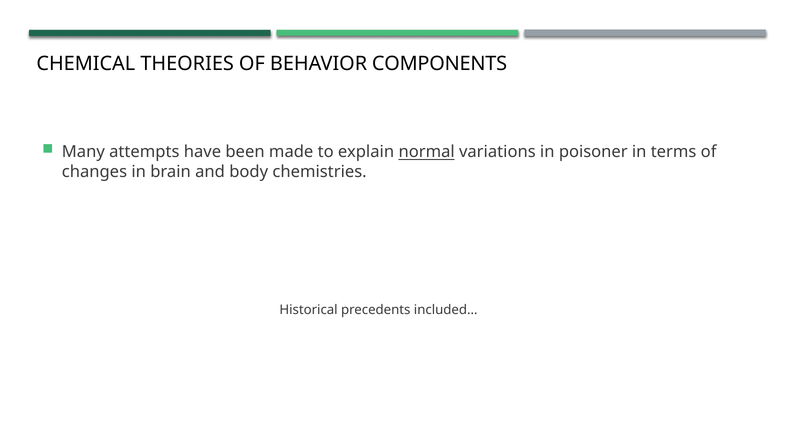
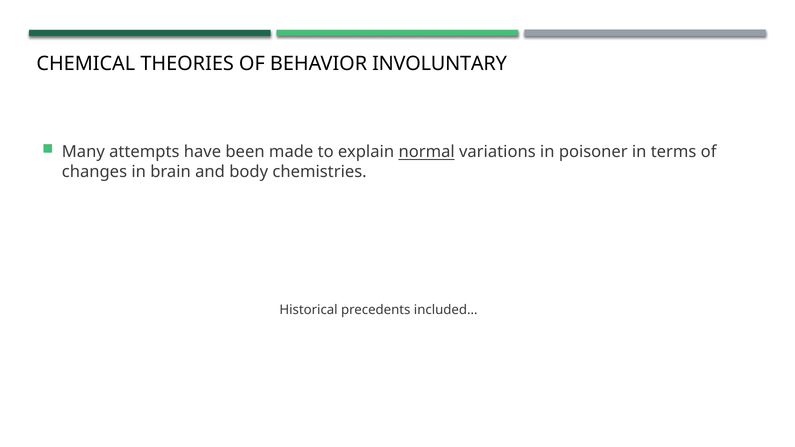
COMPONENTS: COMPONENTS -> INVOLUNTARY (440, 64)
